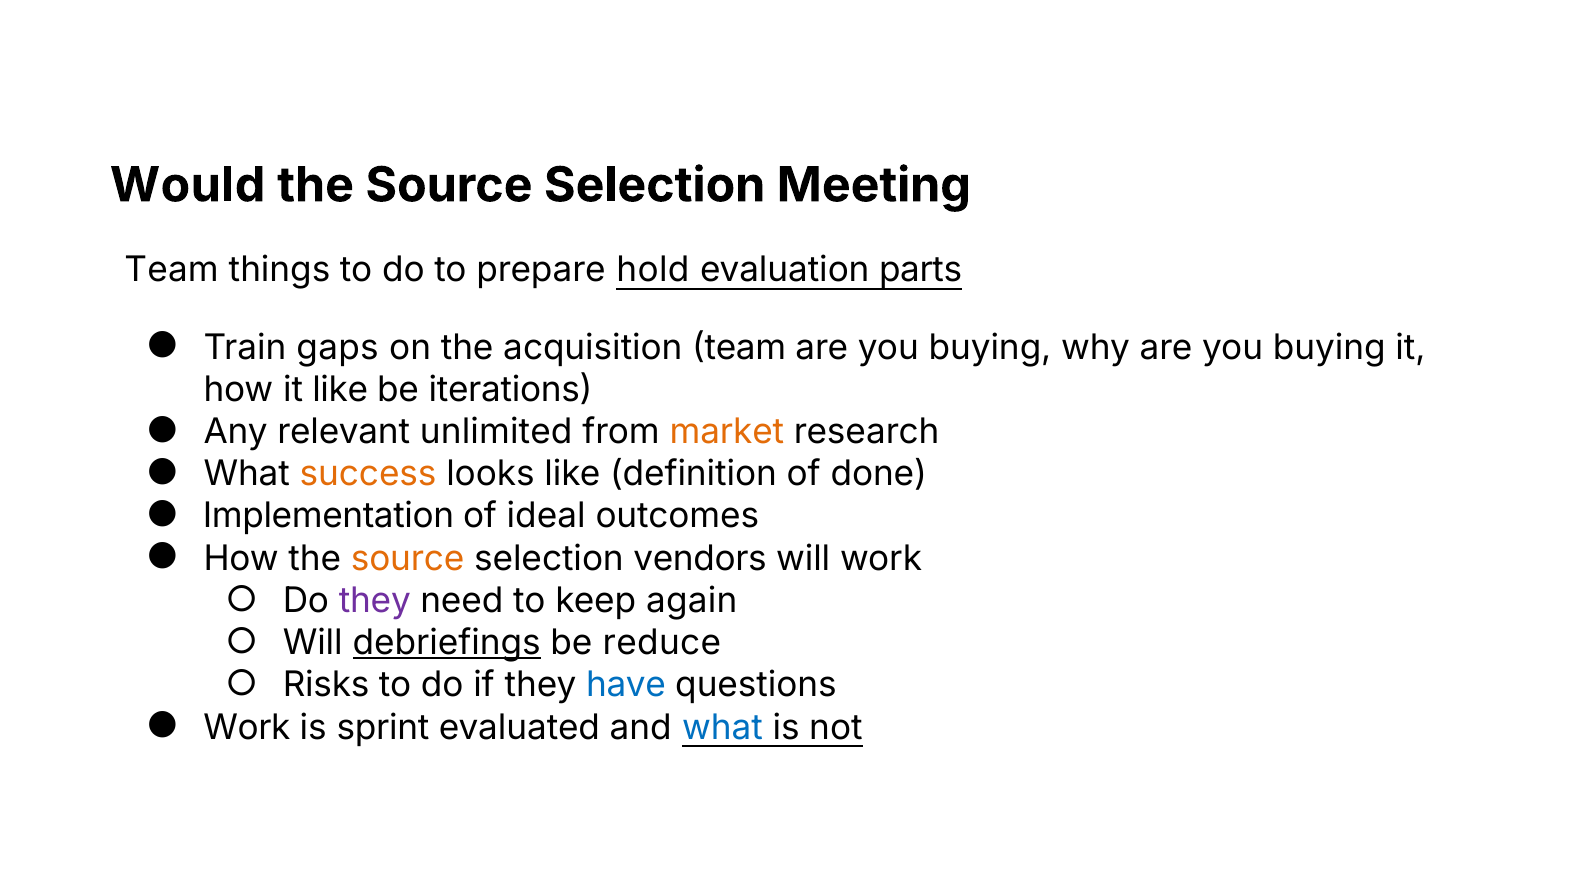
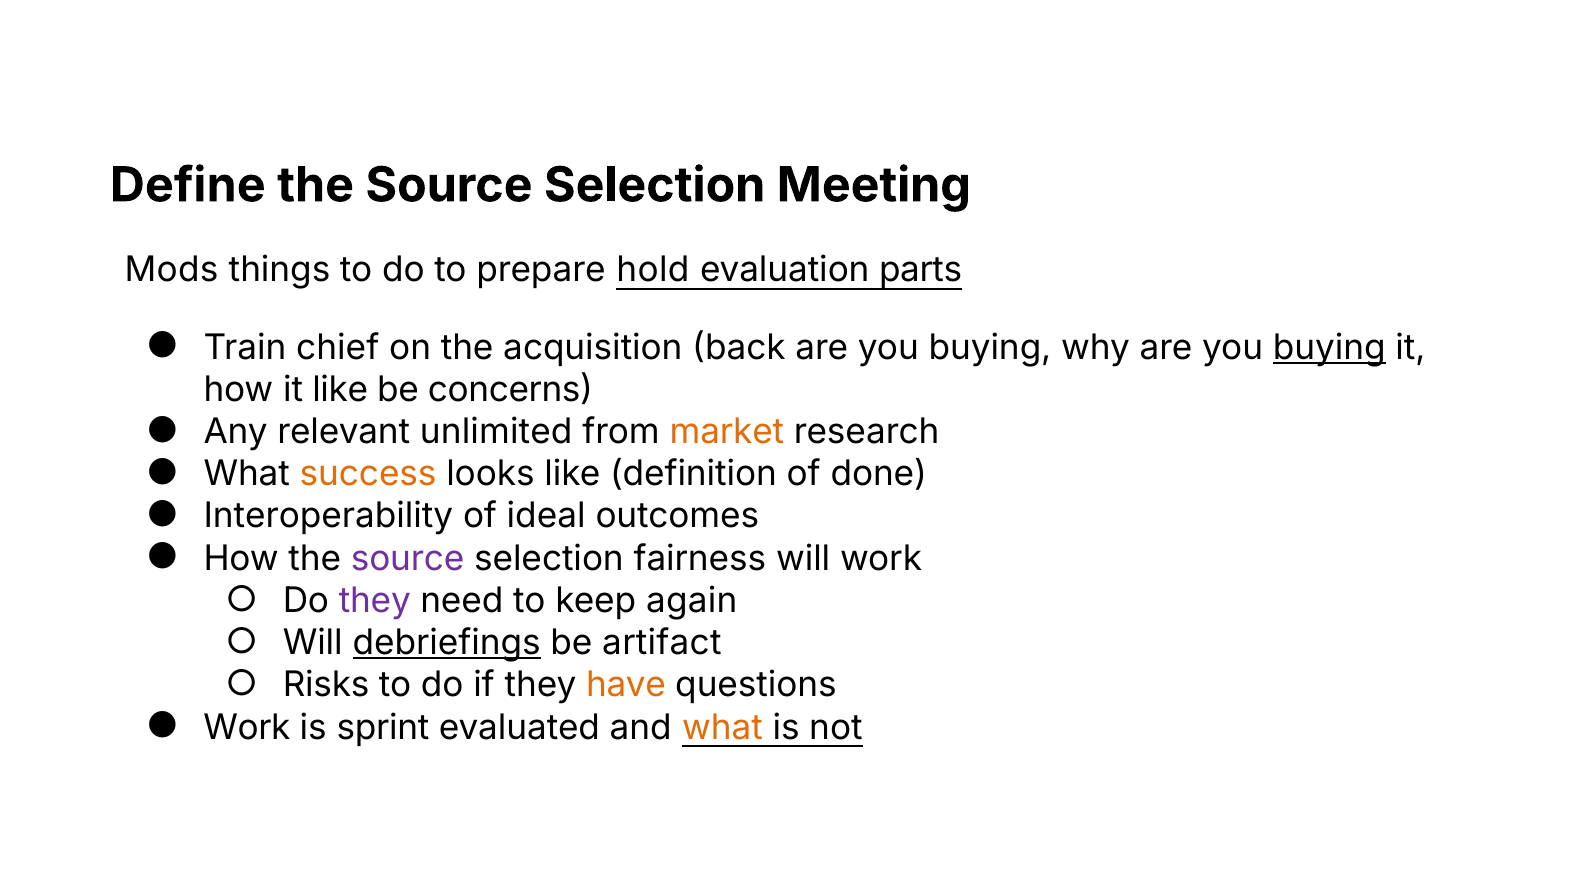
Would: Would -> Define (188, 185)
Team: Team -> Mods (171, 270)
gaps: gaps -> chief (338, 347)
acquisition team: team -> back (739, 347)
buying underline: none -> present (1329, 347)
iterations: iterations -> concerns (510, 390)
Implementation: Implementation -> Interoperability (328, 516)
source colour: orange -> purple (408, 559)
vendors: vendors -> fairness (700, 559)
reduce: reduce -> artifact (662, 643)
have colour: blue -> orange (626, 685)
what colour: blue -> orange (722, 727)
